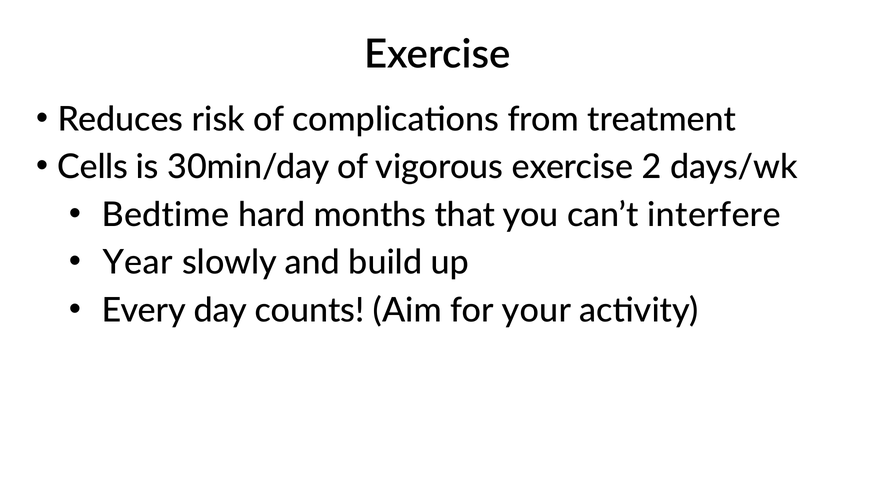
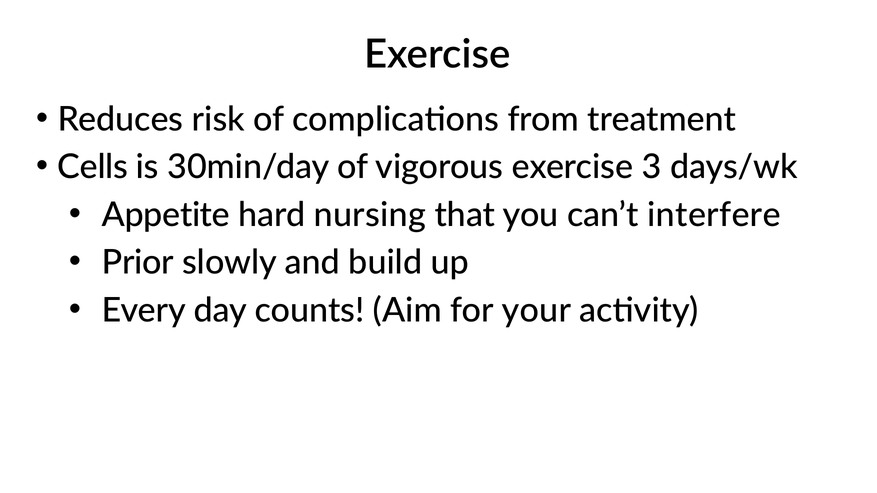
2: 2 -> 3 (652, 167)
Bedtime: Bedtime -> Appetite (166, 215)
months: months -> nursing (370, 215)
Year: Year -> Prior (138, 263)
